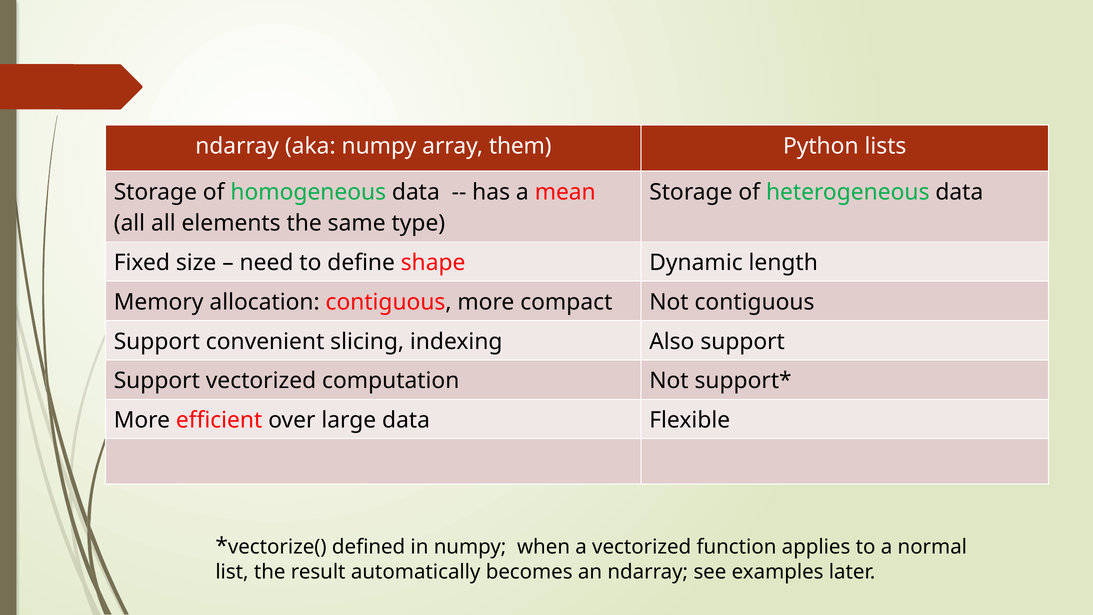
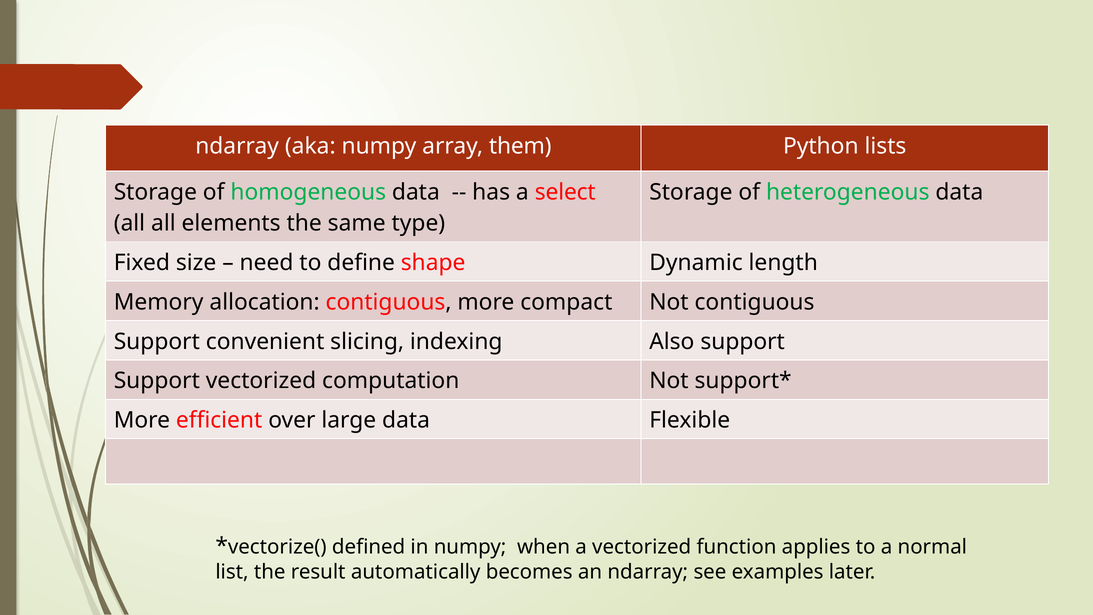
mean: mean -> select (565, 192)
